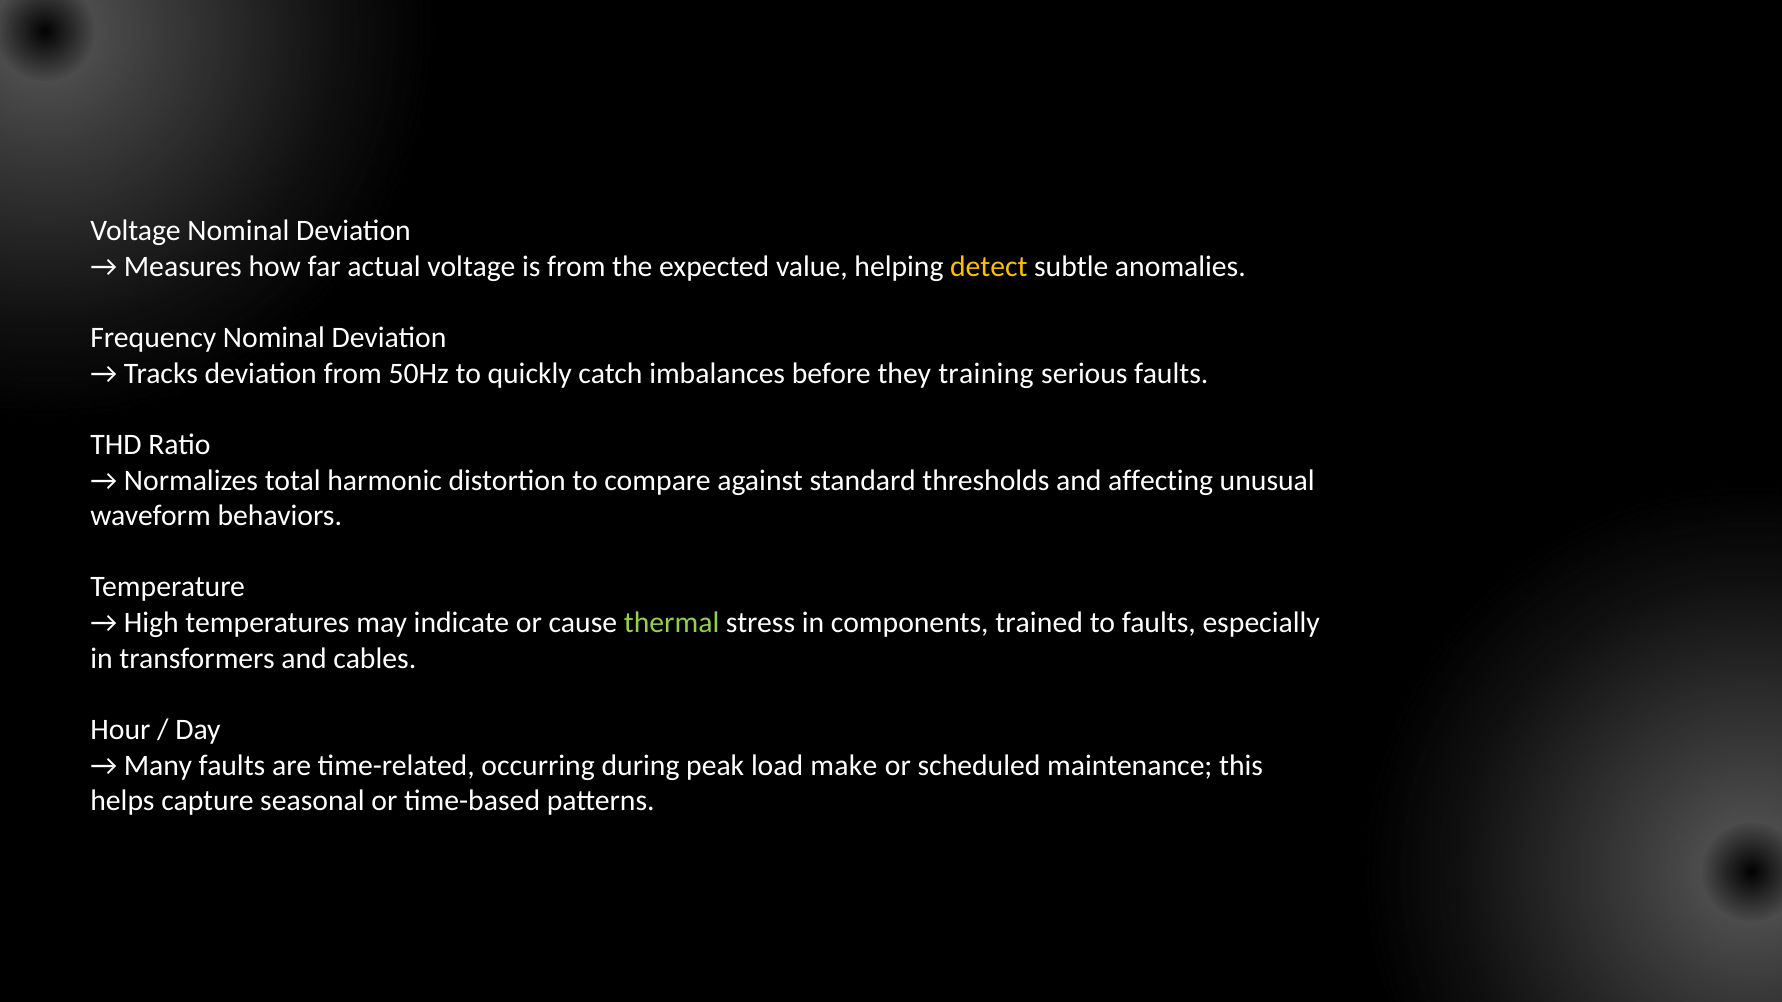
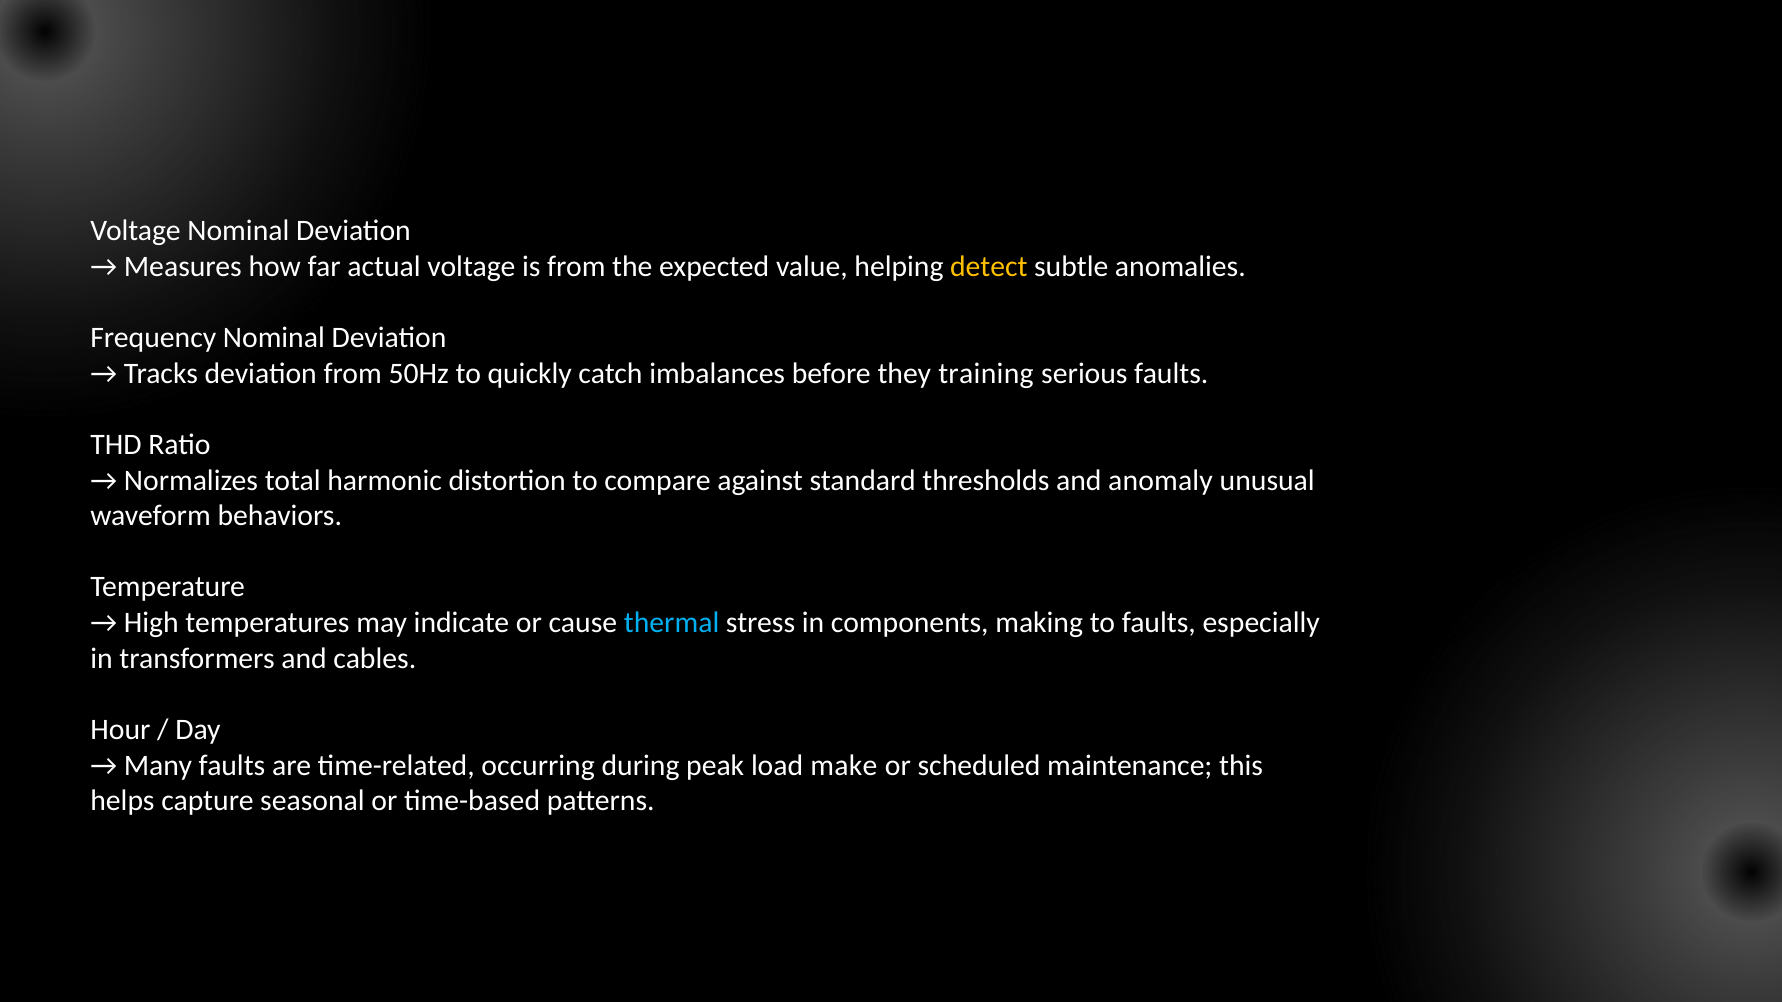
affecting: affecting -> anomaly (1160, 480)
thermal colour: light green -> light blue (672, 623)
trained: trained -> making (1039, 623)
